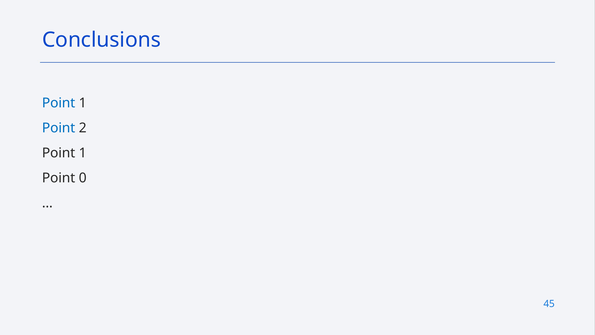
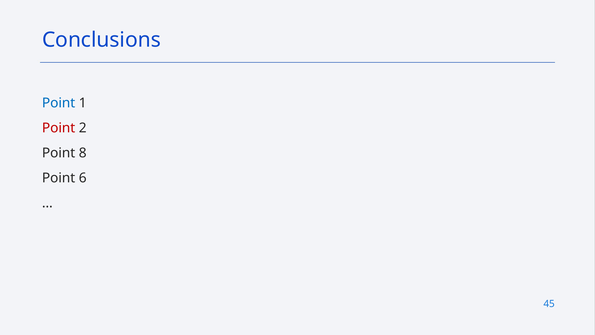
Point colour: blue -> red (59, 128)
1: 1 -> 8 (83, 153)
0: 0 -> 6 (83, 178)
